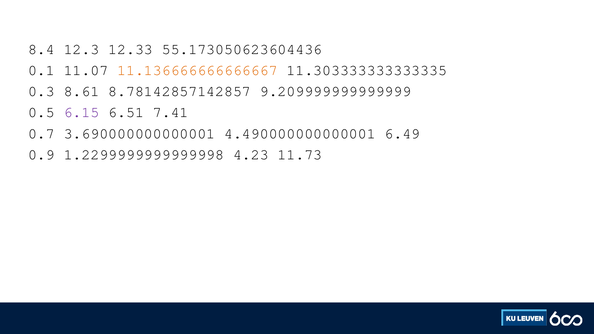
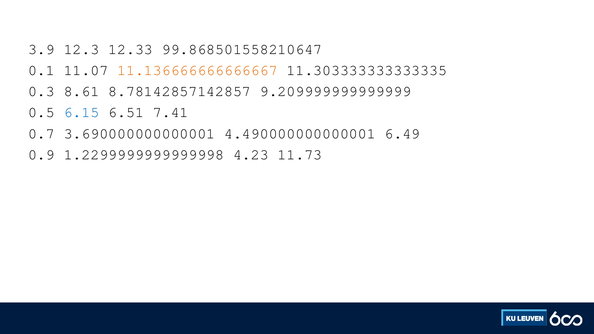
8.4: 8.4 -> 3.9 (41, 49)
55.173050623604436: 55.173050623604436 -> 99.868501558210647 (242, 49)
6.15 colour: purple -> blue (82, 112)
